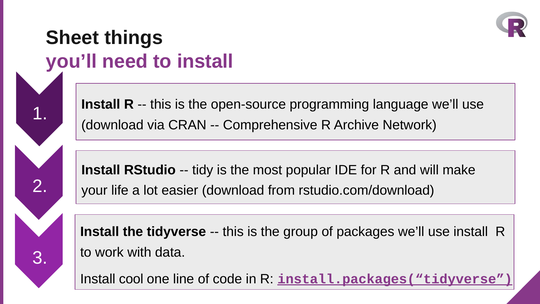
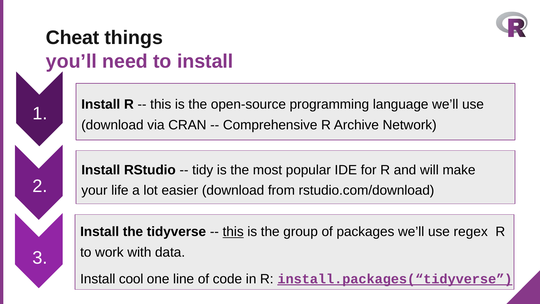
Sheet: Sheet -> Cheat (73, 38)
this underline: none -> present (233, 232)
use install: install -> regex (471, 232)
